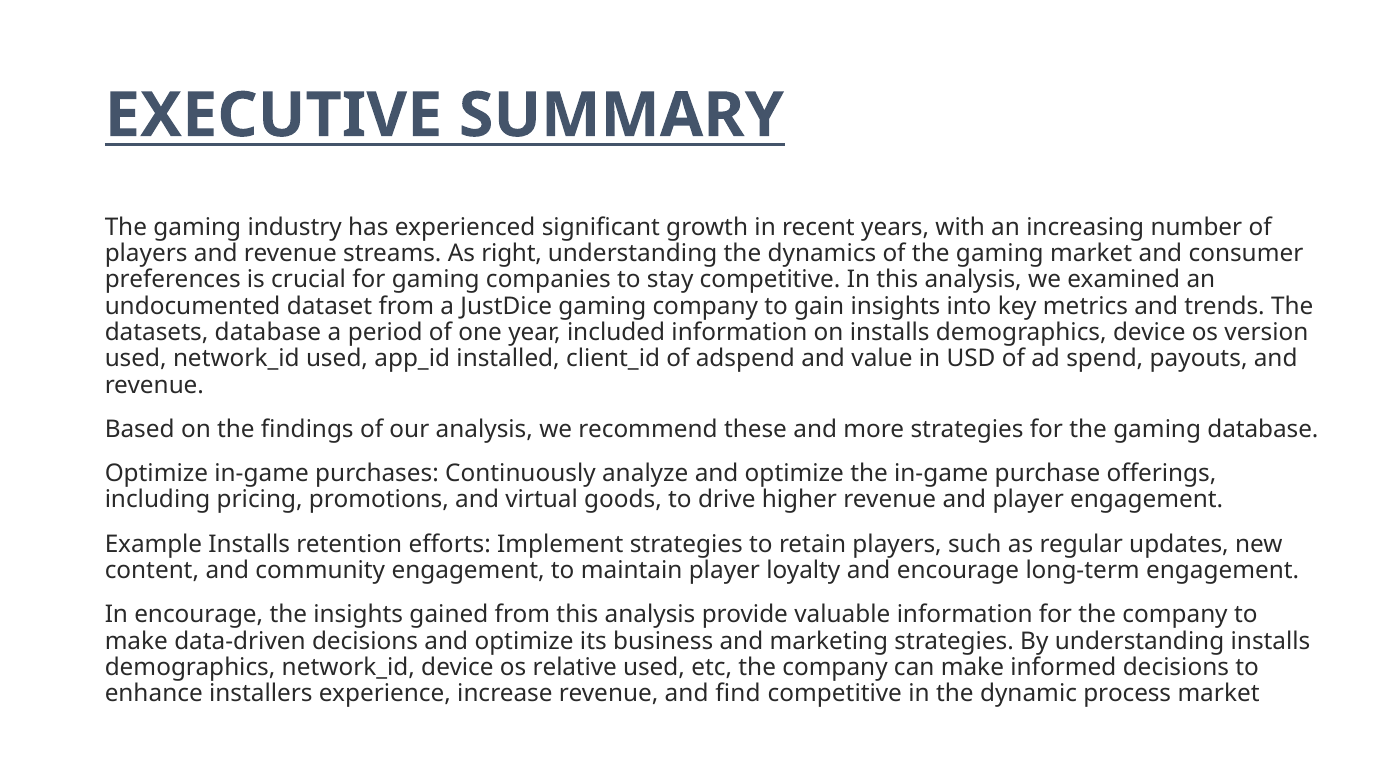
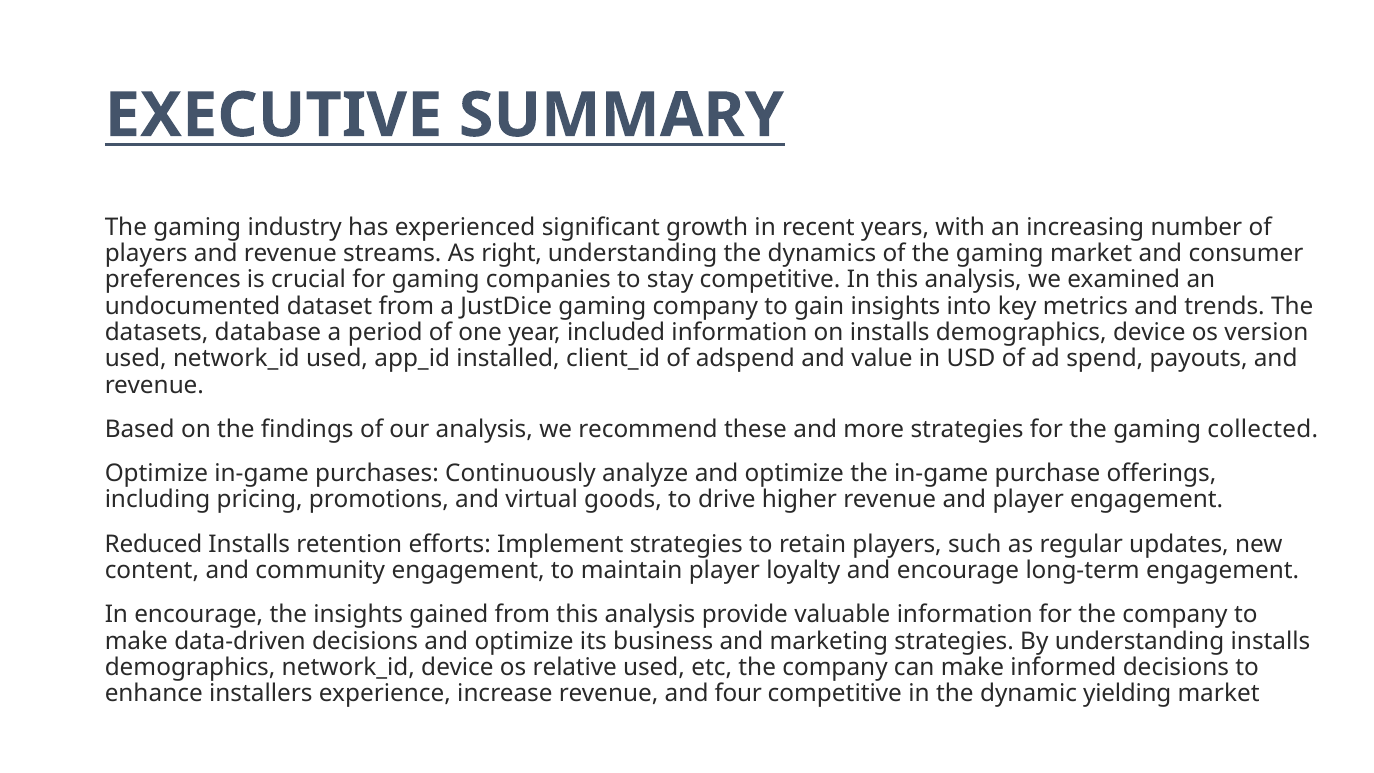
gaming database: database -> collected (1263, 429)
Example: Example -> Reduced (154, 544)
find: find -> four (738, 694)
process: process -> yielding (1127, 694)
